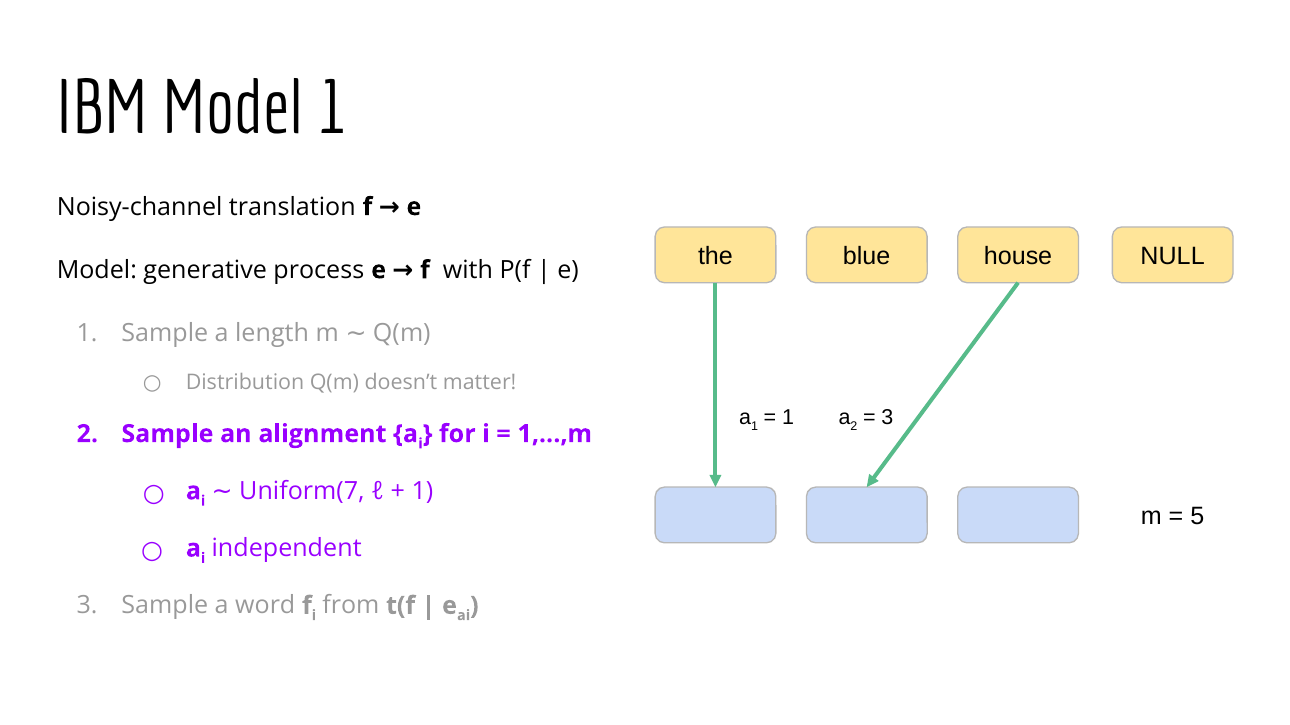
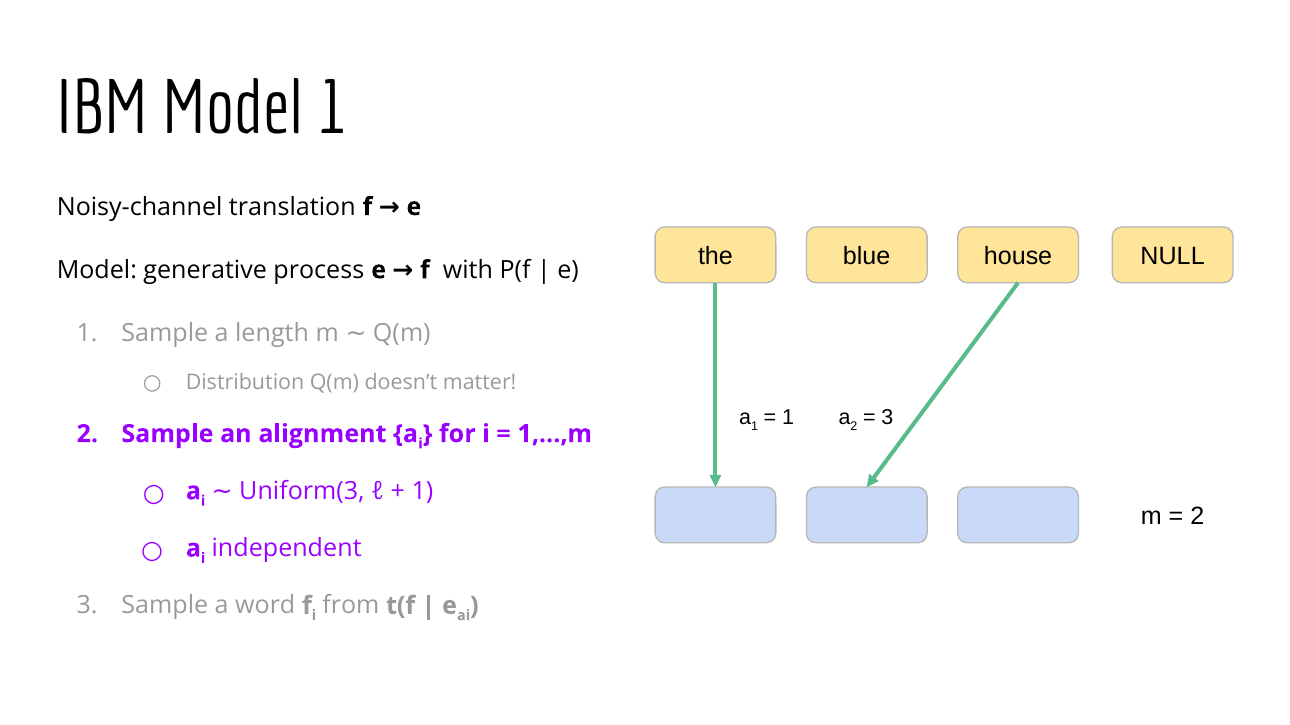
Uniform(7: Uniform(7 -> Uniform(3 (302, 492)
5: 5 -> 2 (1197, 517)
